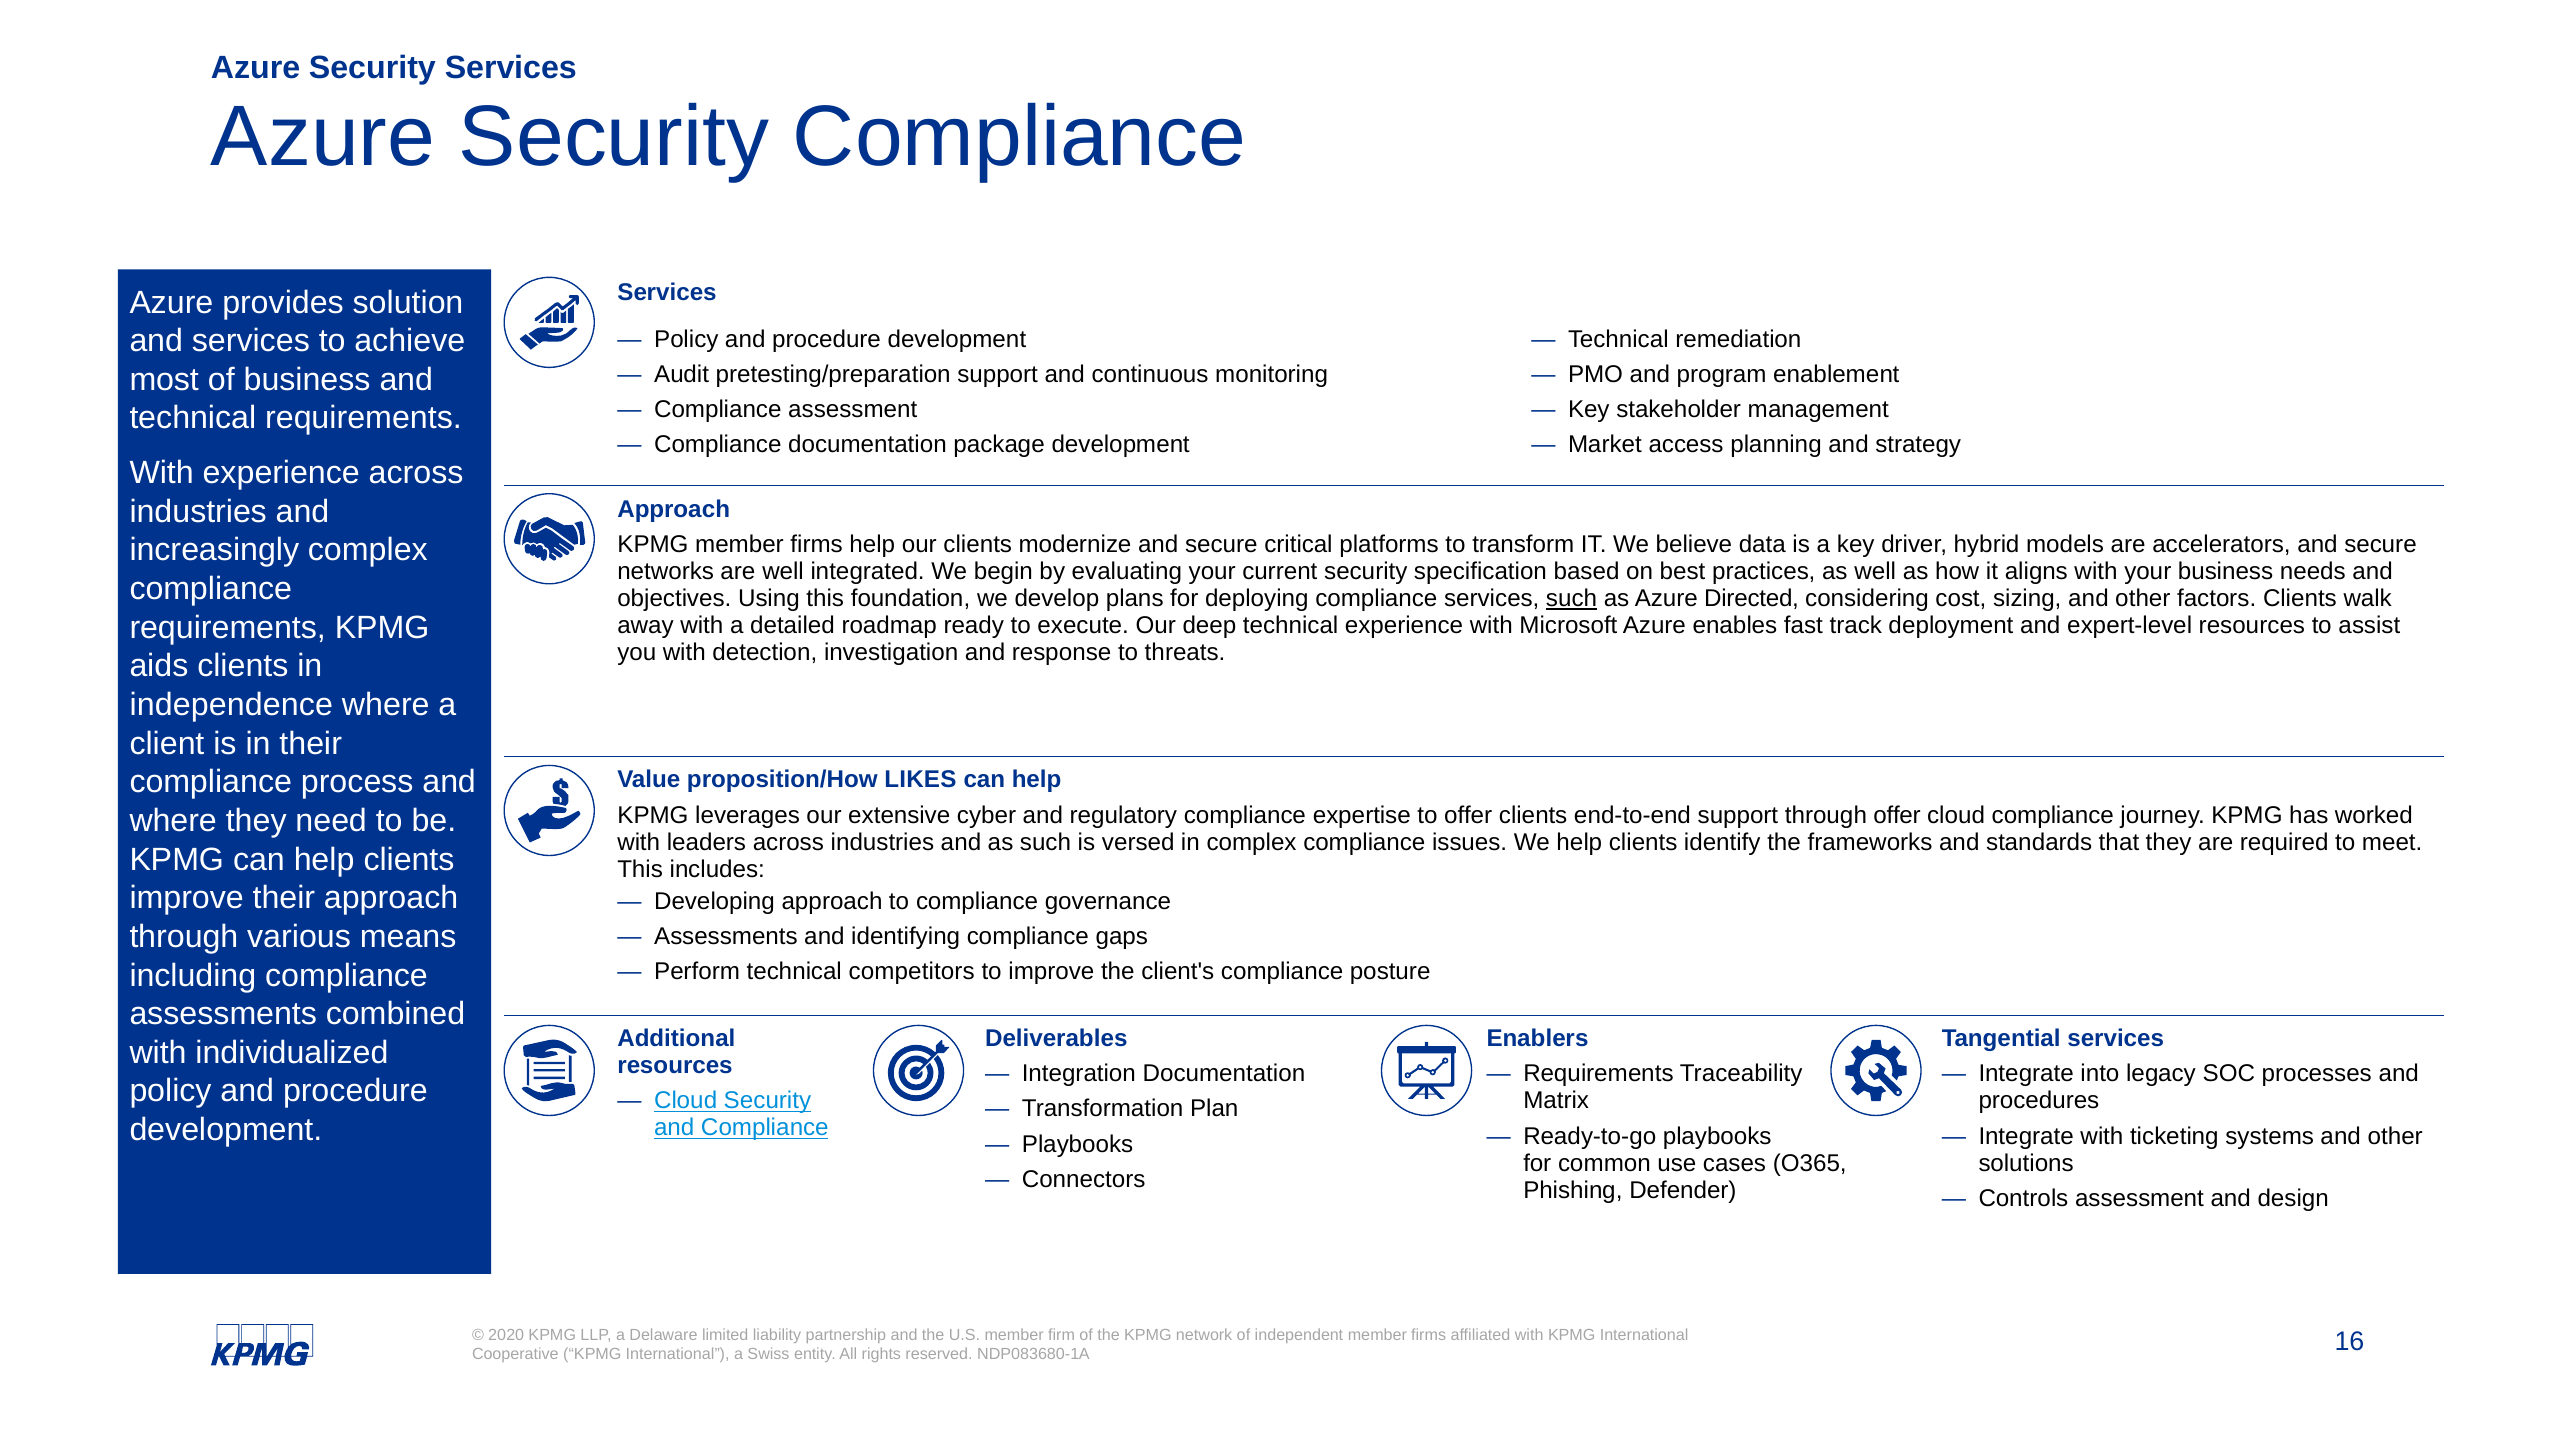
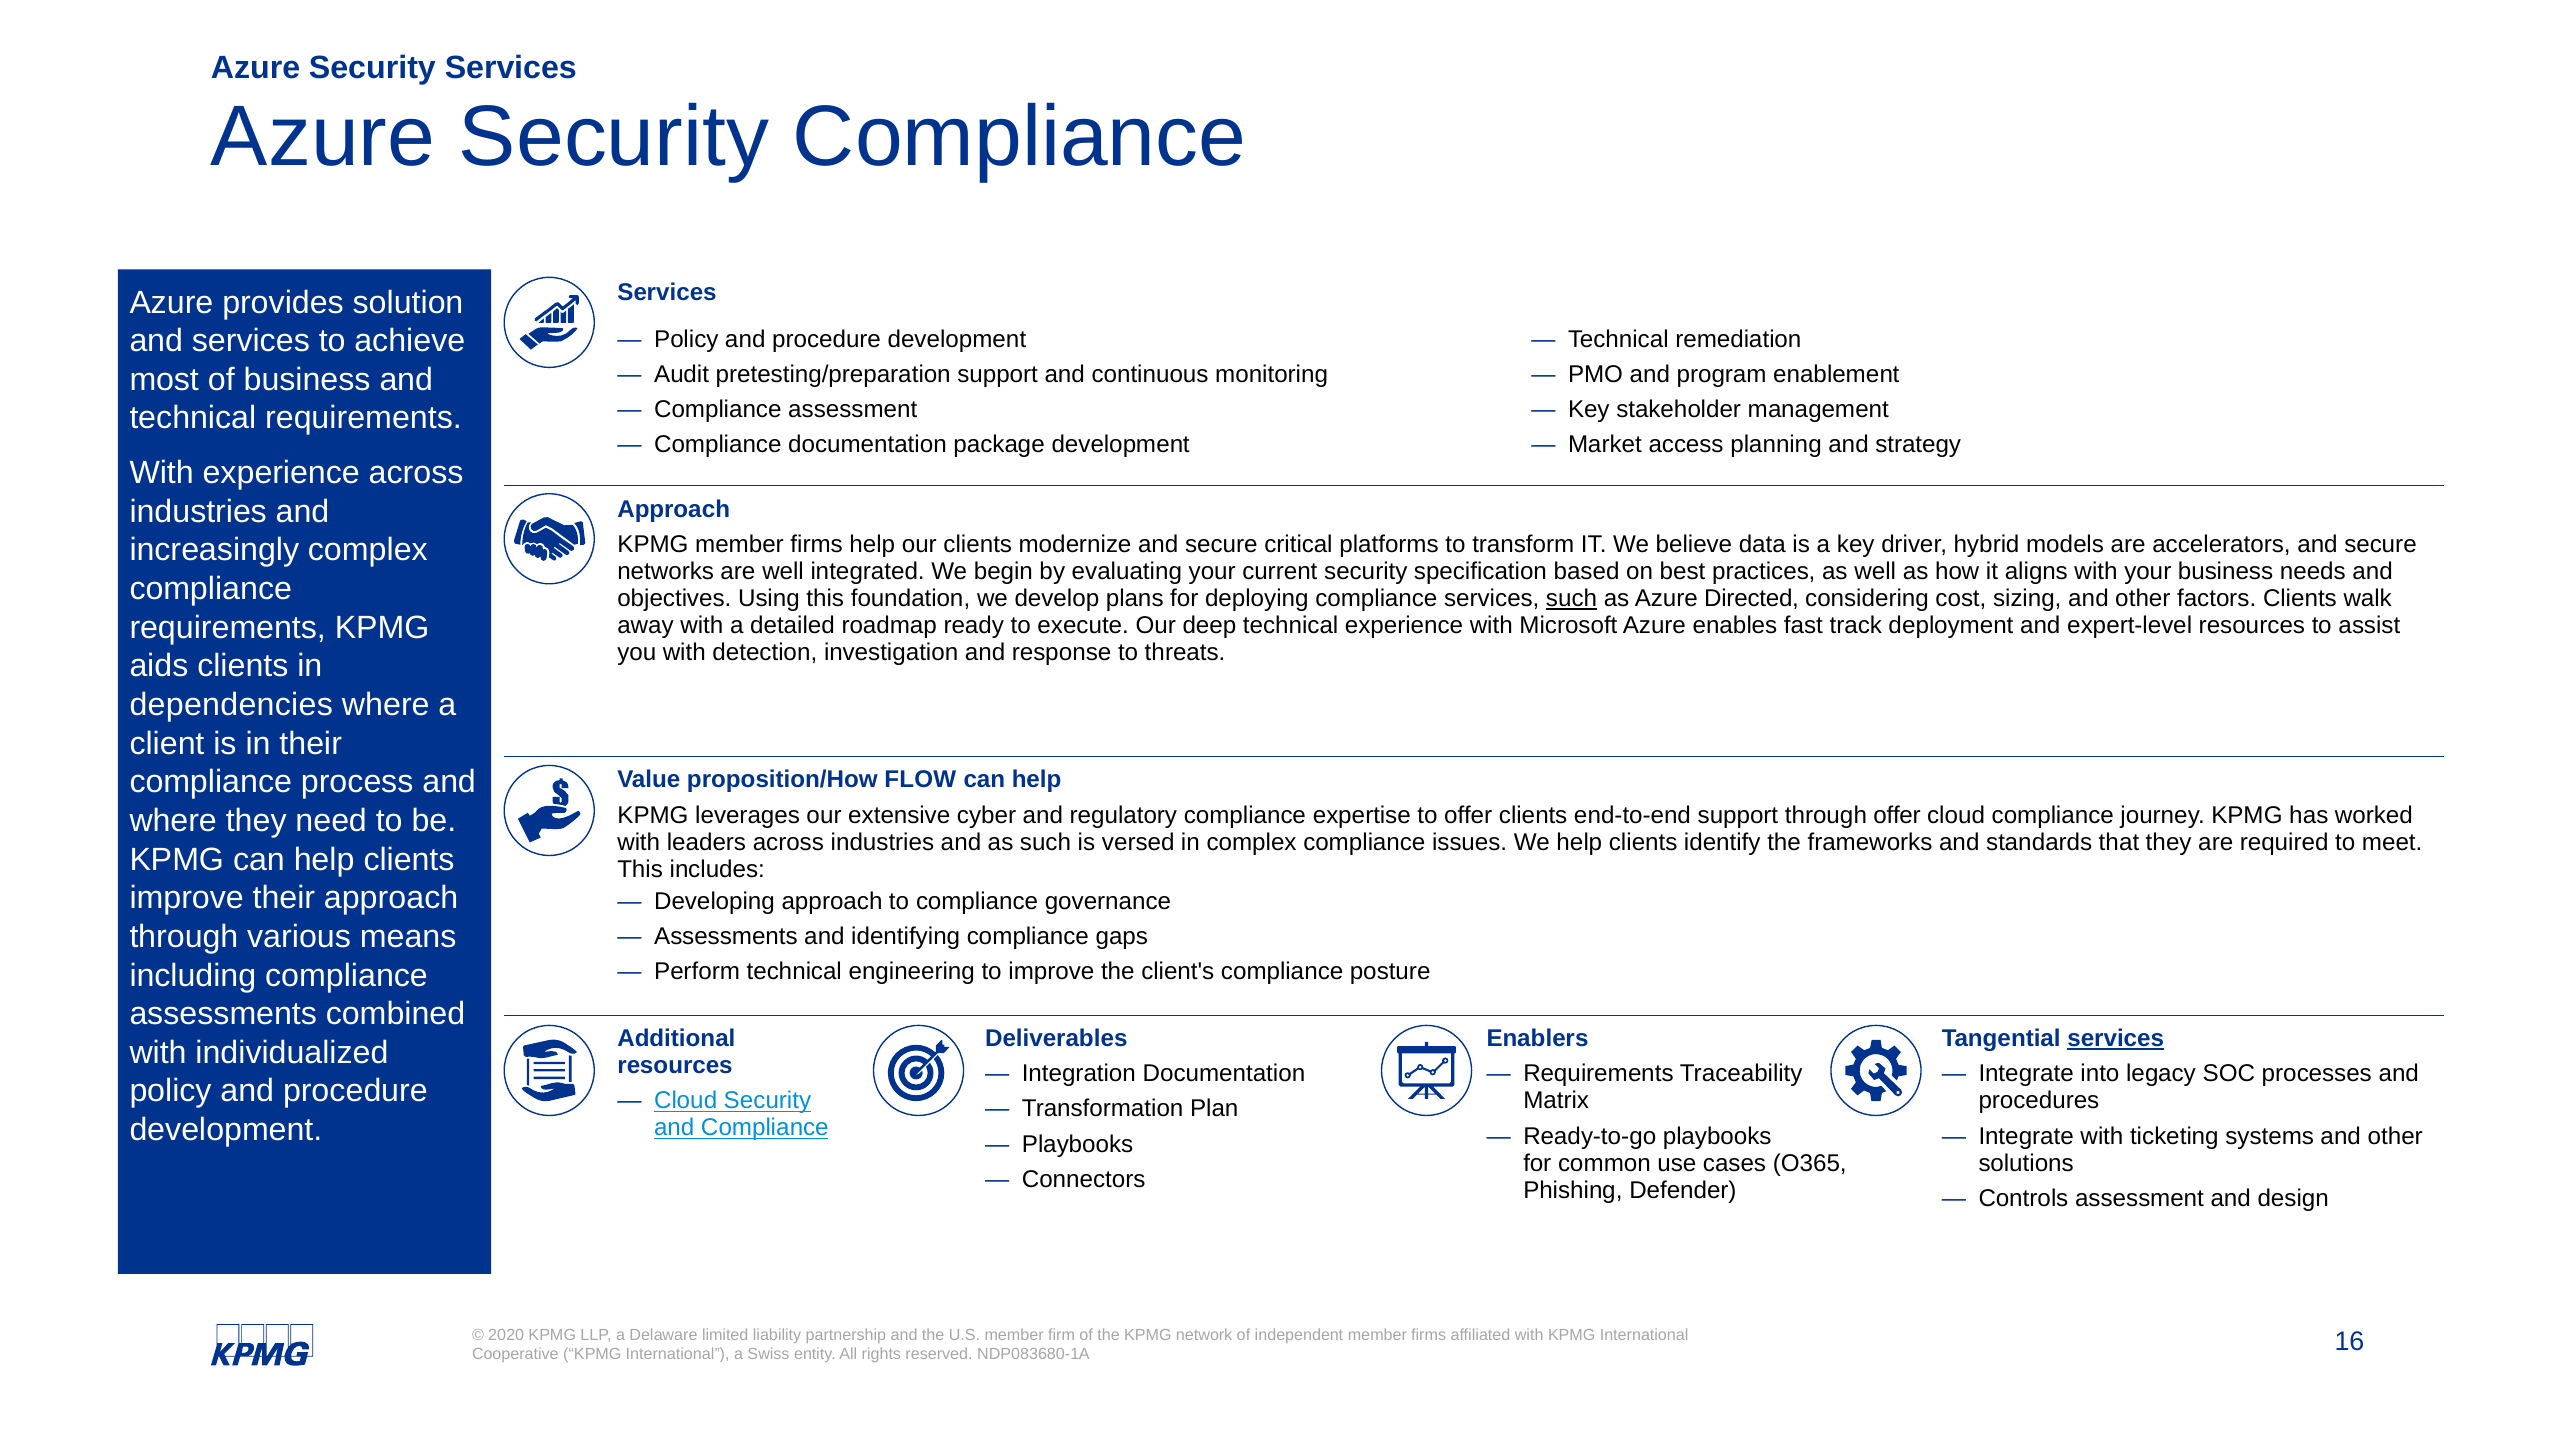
independence: independence -> dependencies (231, 705)
LIKES: LIKES -> FLOW (920, 780)
competitors: competitors -> engineering (912, 972)
services underline: none -> present (2116, 1039)
